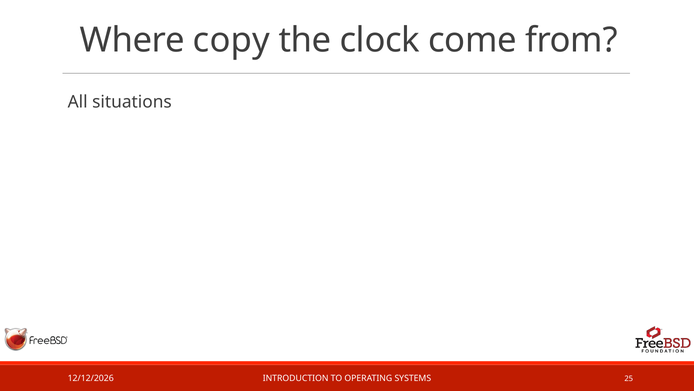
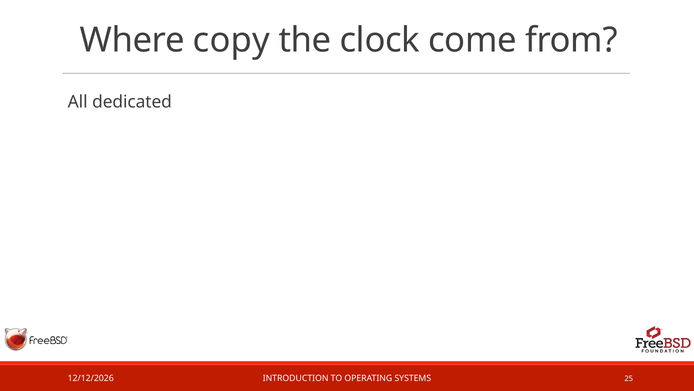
situations: situations -> dedicated (132, 102)
